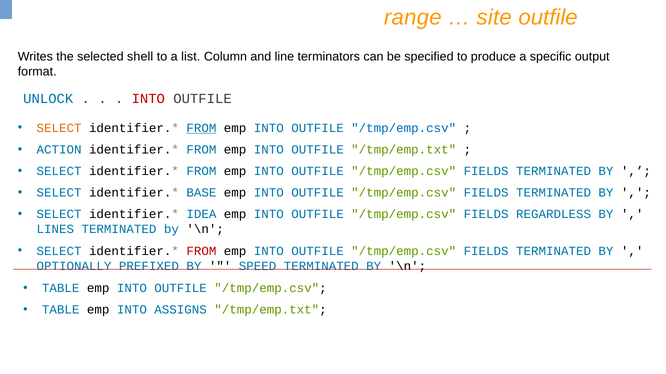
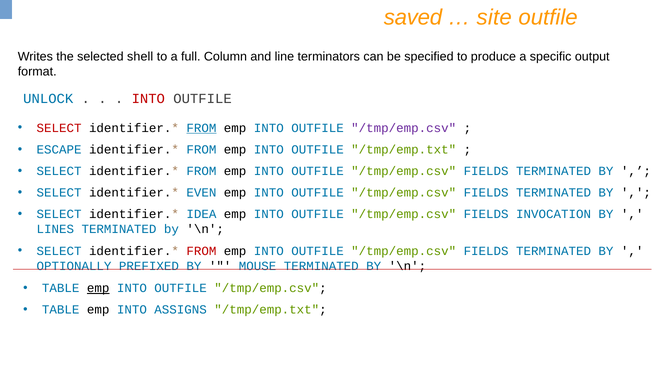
range: range -> saved (413, 17)
list: list -> full (191, 57)
SELECT colour: orange -> red (59, 128)
/tmp/emp.csv colour: blue -> purple (404, 128)
ACTION: ACTION -> ESCAPE (59, 150)
BASE: BASE -> EVEN (201, 193)
REGARDLESS: REGARDLESS -> INVOCATION (554, 215)
SPEED: SPEED -> MOUSE (258, 266)
emp underline: none -> present (98, 289)
